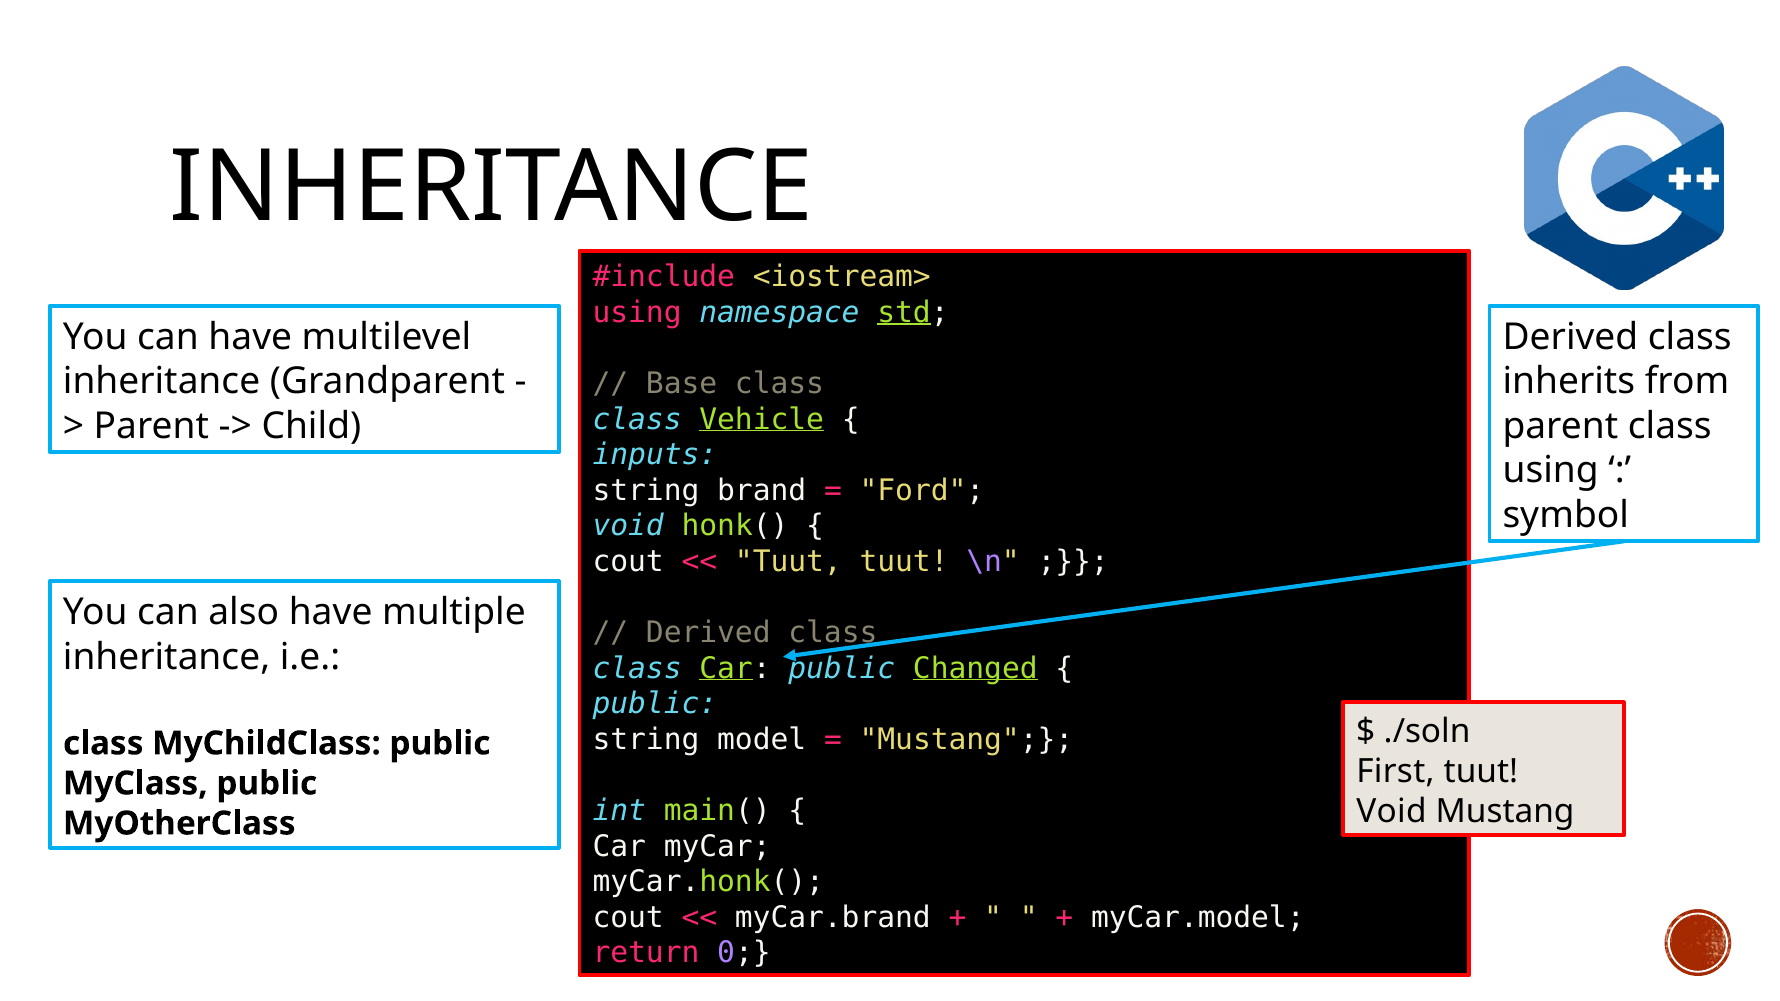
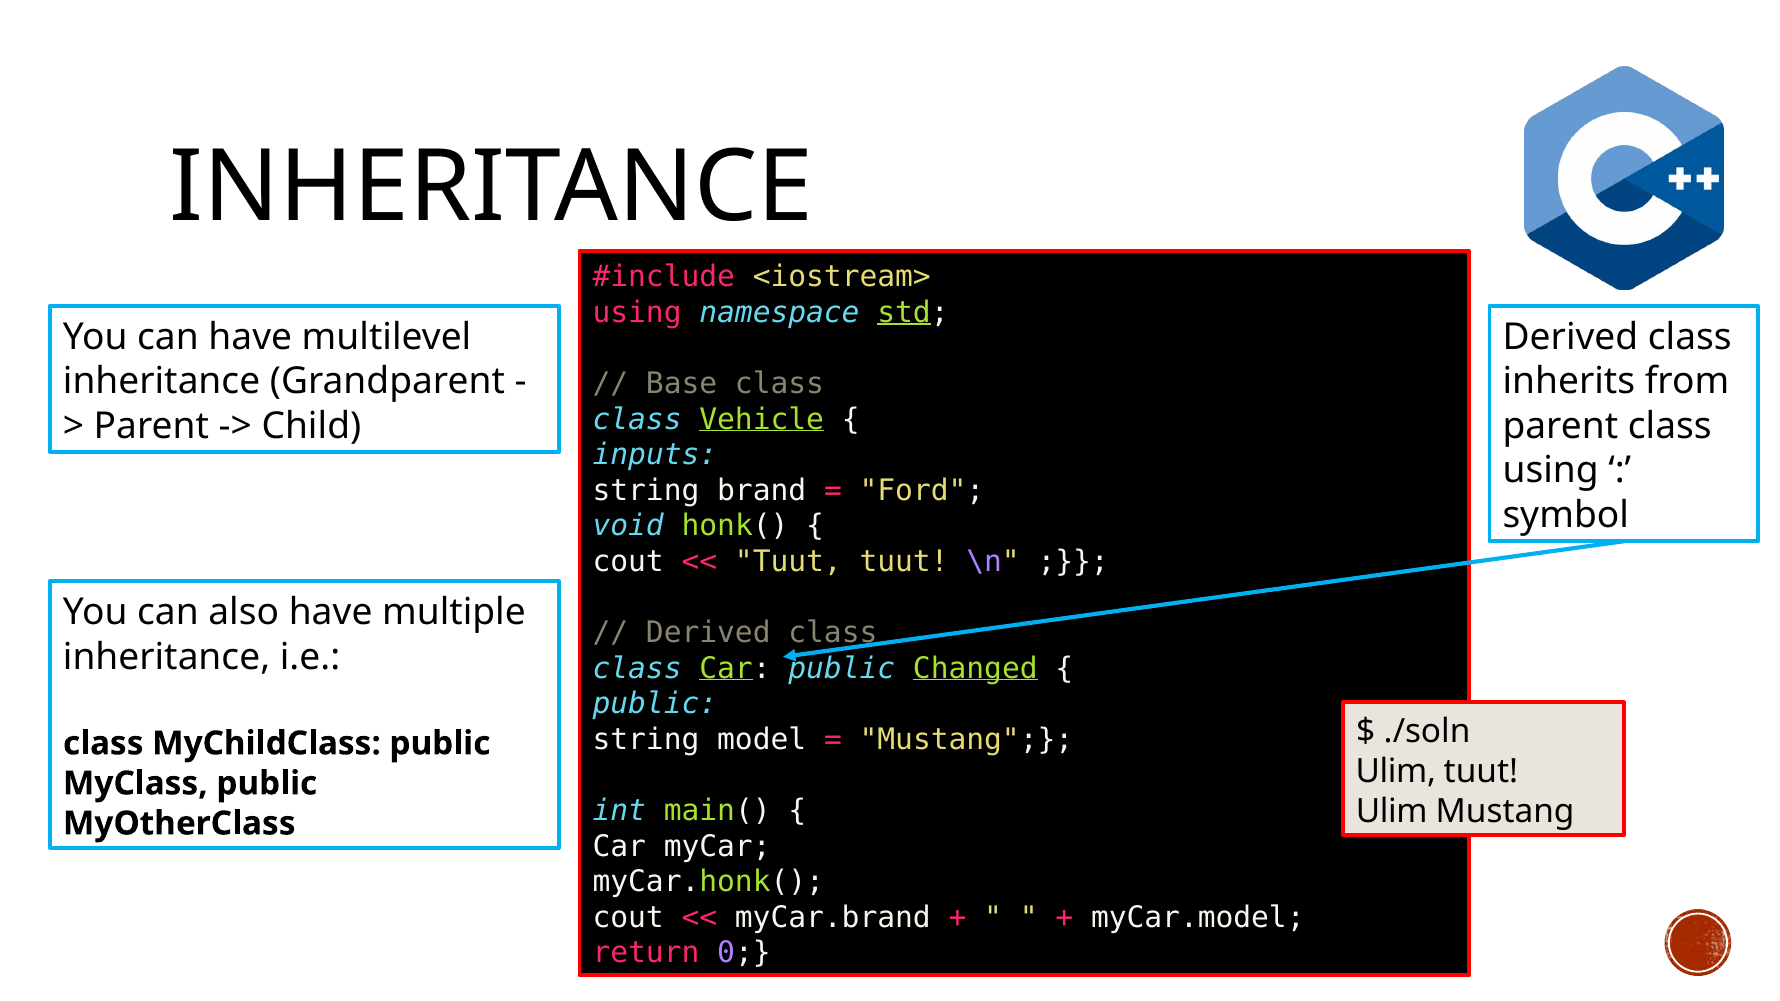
First: First -> Ulim (1396, 771)
Void: Void -> Ulim (1392, 811)
